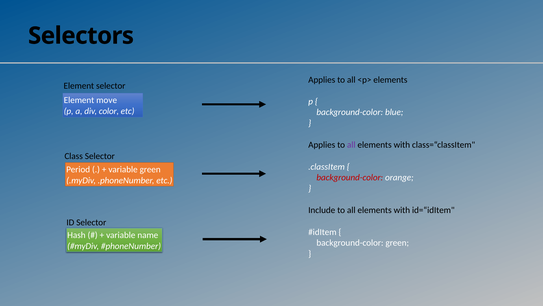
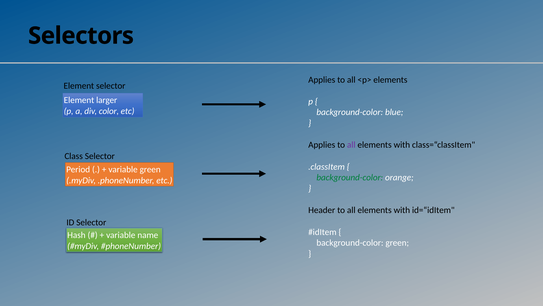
move: move -> larger (107, 100)
background-color colour: red -> green (350, 177)
Include: Include -> Header (322, 210)
